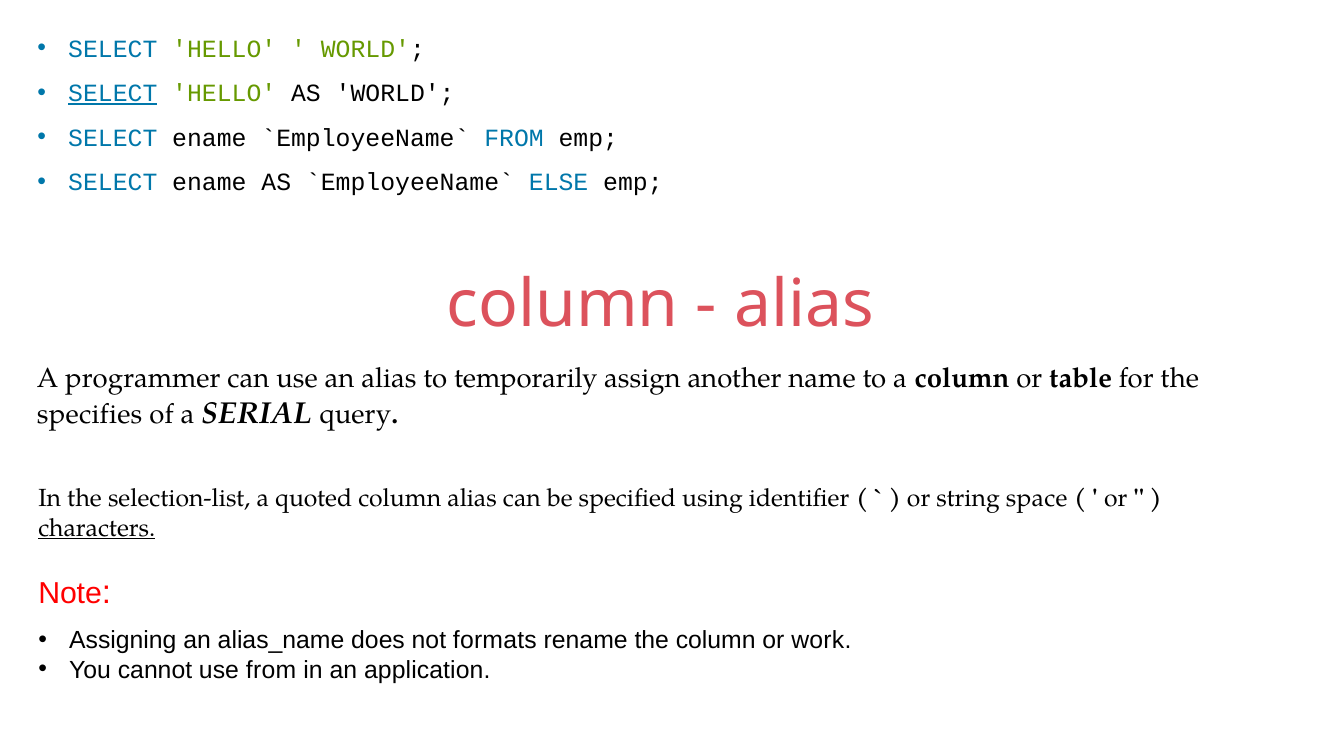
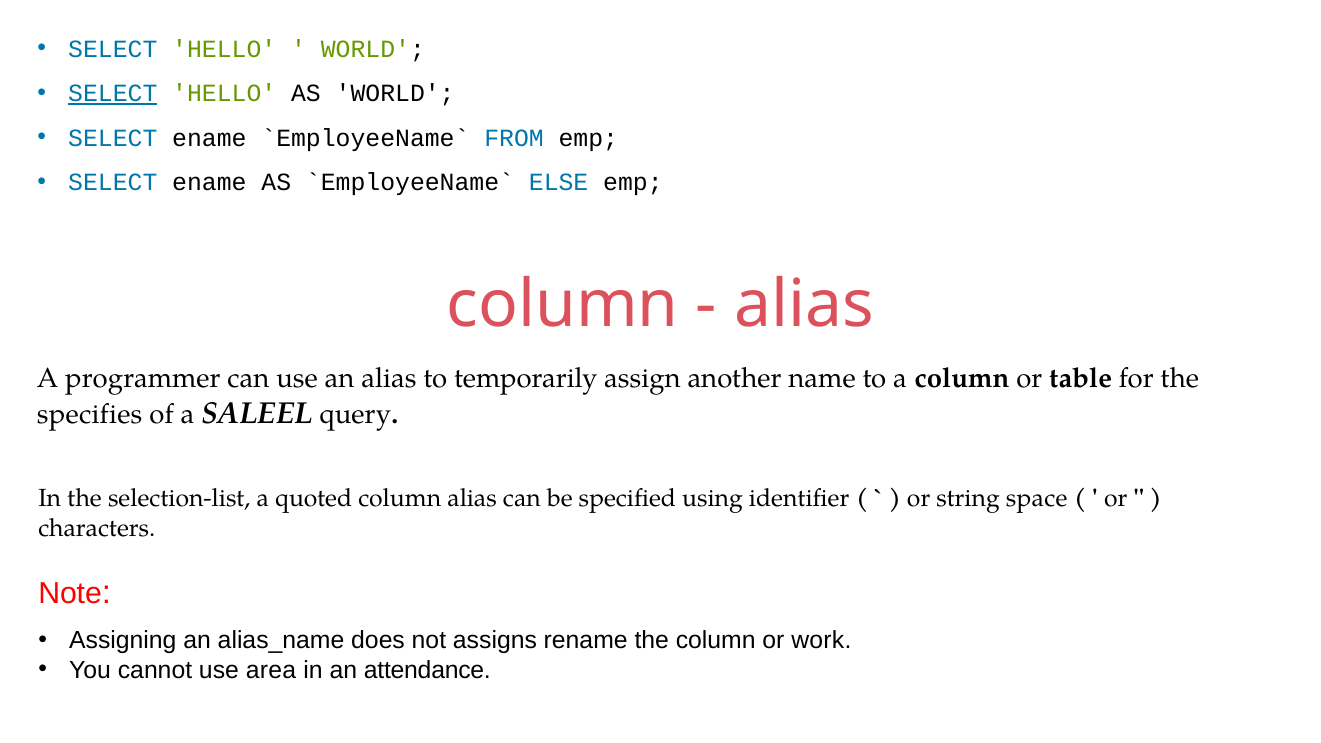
SERIAL: SERIAL -> SALEEL (257, 413)
characters underline: present -> none (97, 528)
formats: formats -> assigns (495, 640)
use from: from -> area (271, 670)
application: application -> attendance (427, 670)
